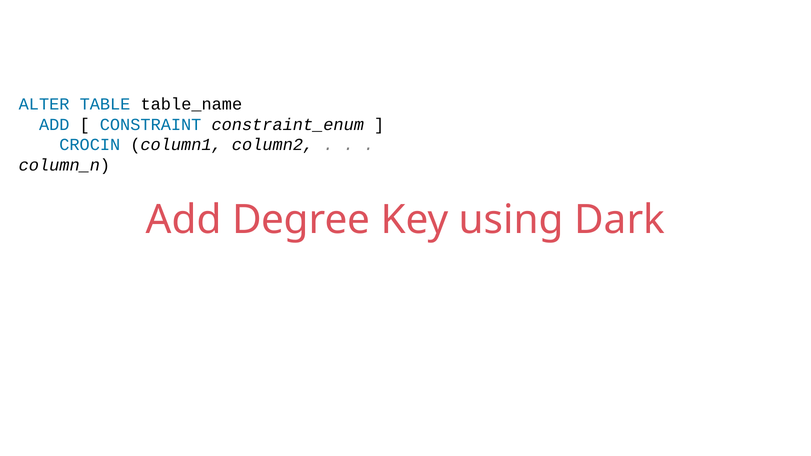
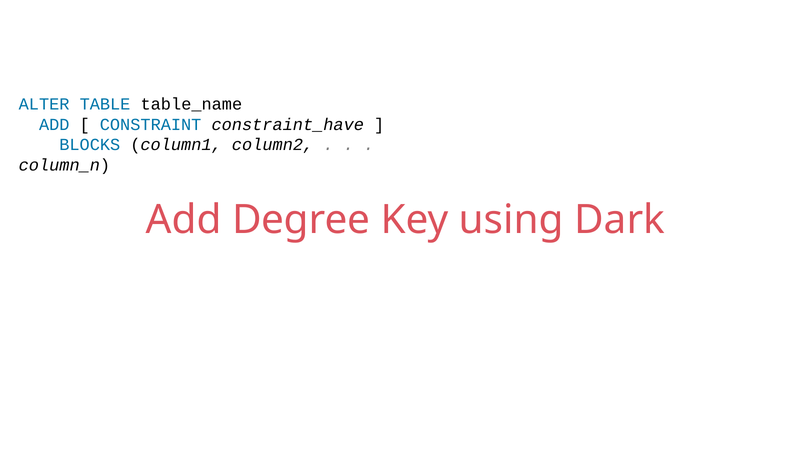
constraint_enum: constraint_enum -> constraint_have (288, 125)
CROCIN: CROCIN -> BLOCKS (90, 145)
